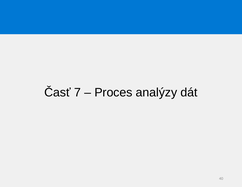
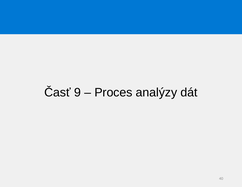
7: 7 -> 9 (77, 93)
